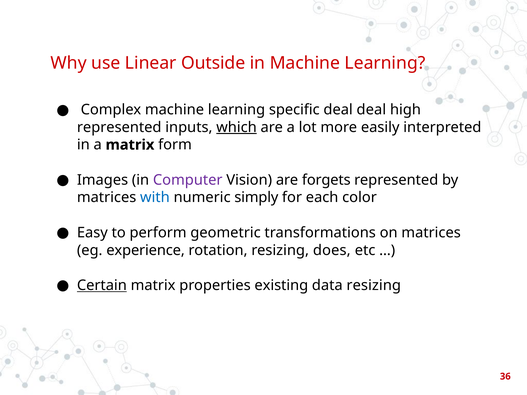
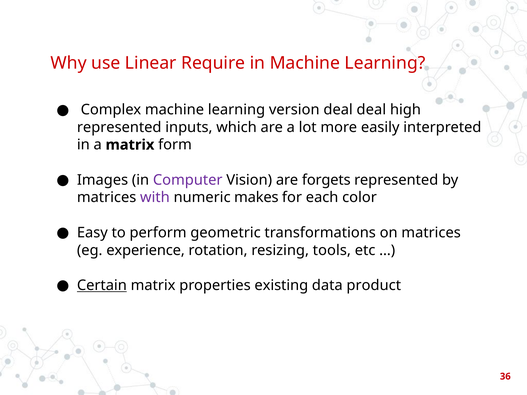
Outside: Outside -> Require (213, 63)
specific: specific -> version (294, 110)
which underline: present -> none (237, 127)
with colour: blue -> purple (155, 198)
simply: simply -> makes (256, 198)
does: does -> tools (332, 250)
data resizing: resizing -> product (374, 285)
